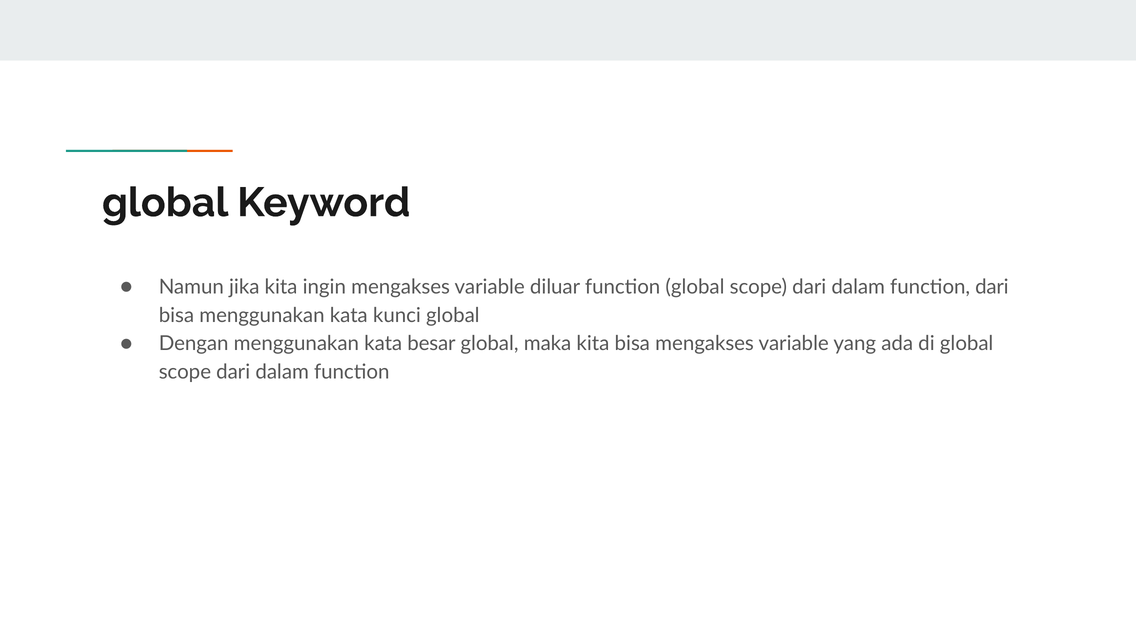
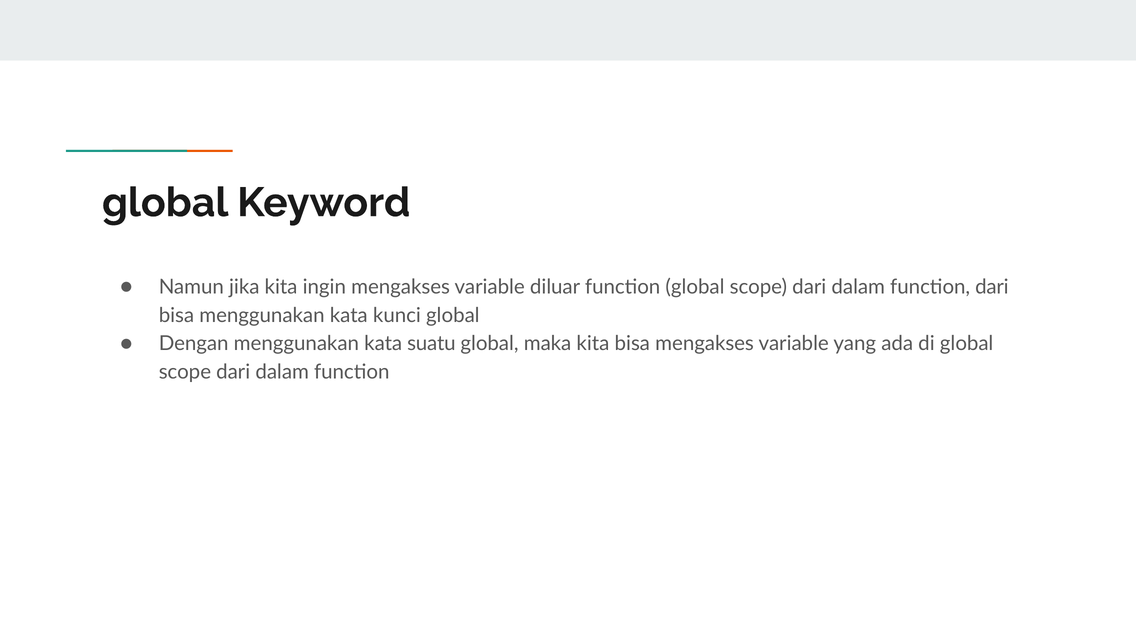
besar: besar -> suatu (431, 344)
